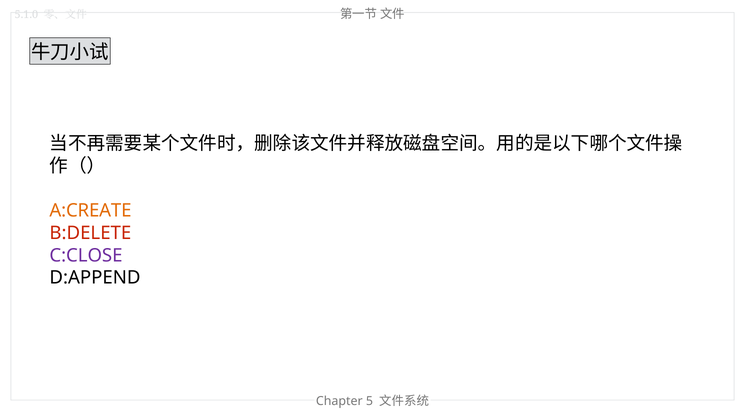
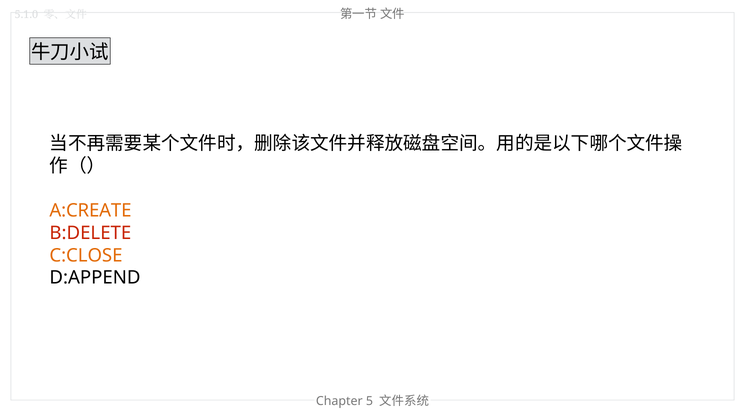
C:CLOSE colour: purple -> orange (86, 256)
